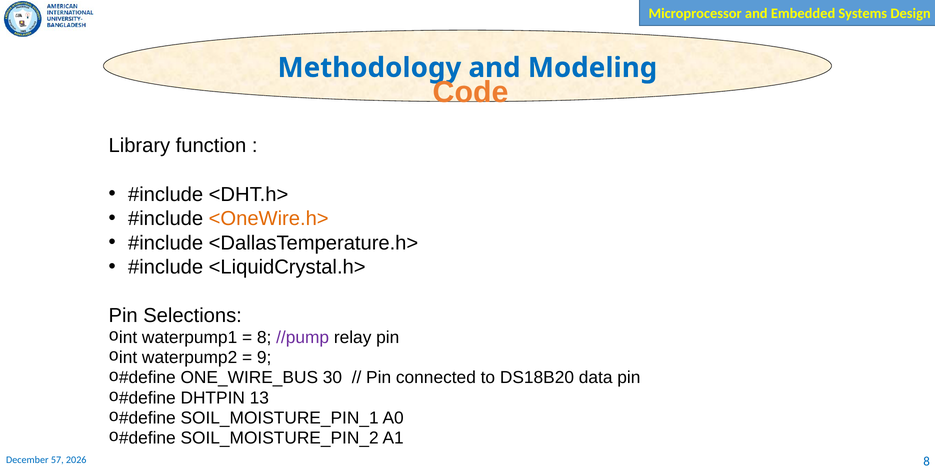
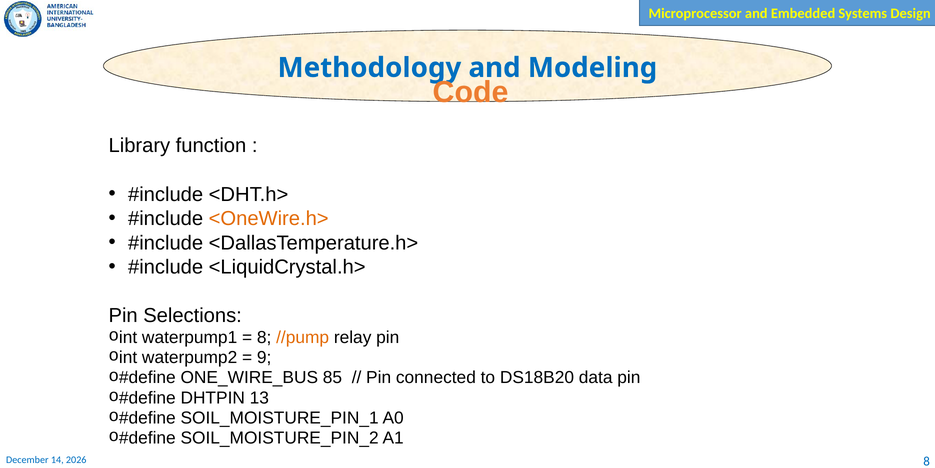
//pump colour: purple -> orange (303, 337)
30: 30 -> 85 (332, 377)
57: 57 -> 14 (57, 459)
